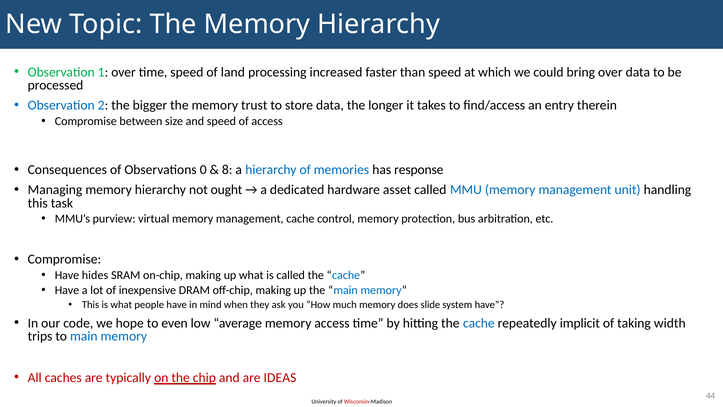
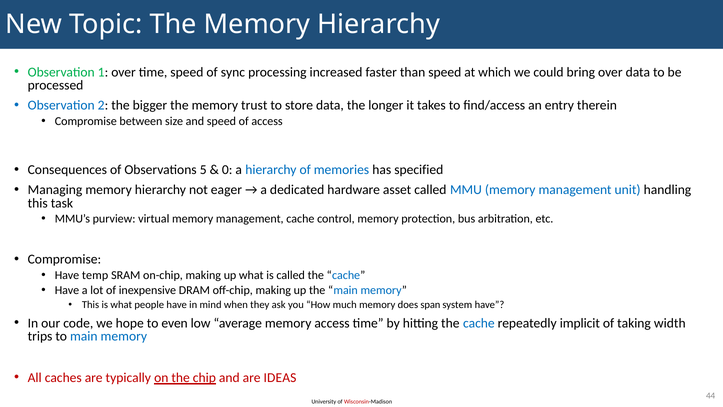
land: land -> sync (233, 72)
0: 0 -> 5 (203, 170)
8: 8 -> 0 (227, 170)
response: response -> specified (419, 170)
ought: ought -> eager (226, 190)
hides: hides -> temp (95, 275)
slide: slide -> span (430, 305)
